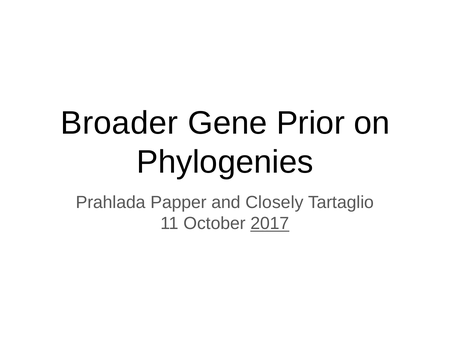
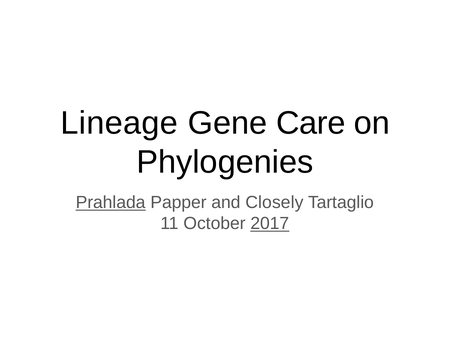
Broader: Broader -> Lineage (119, 123)
Prior: Prior -> Care (311, 123)
Prahlada underline: none -> present (111, 202)
